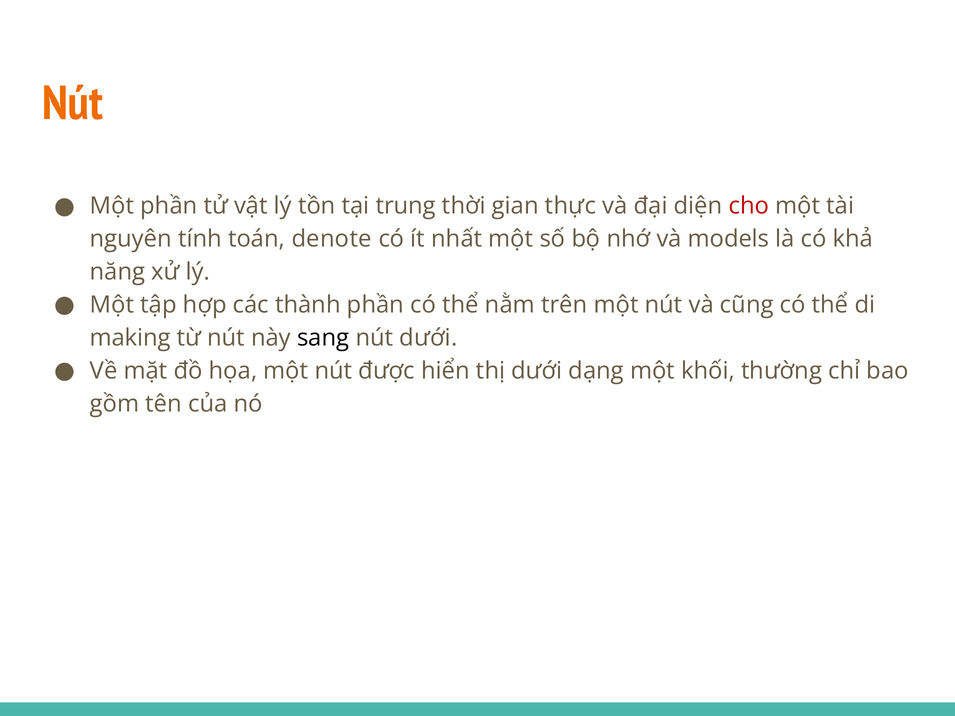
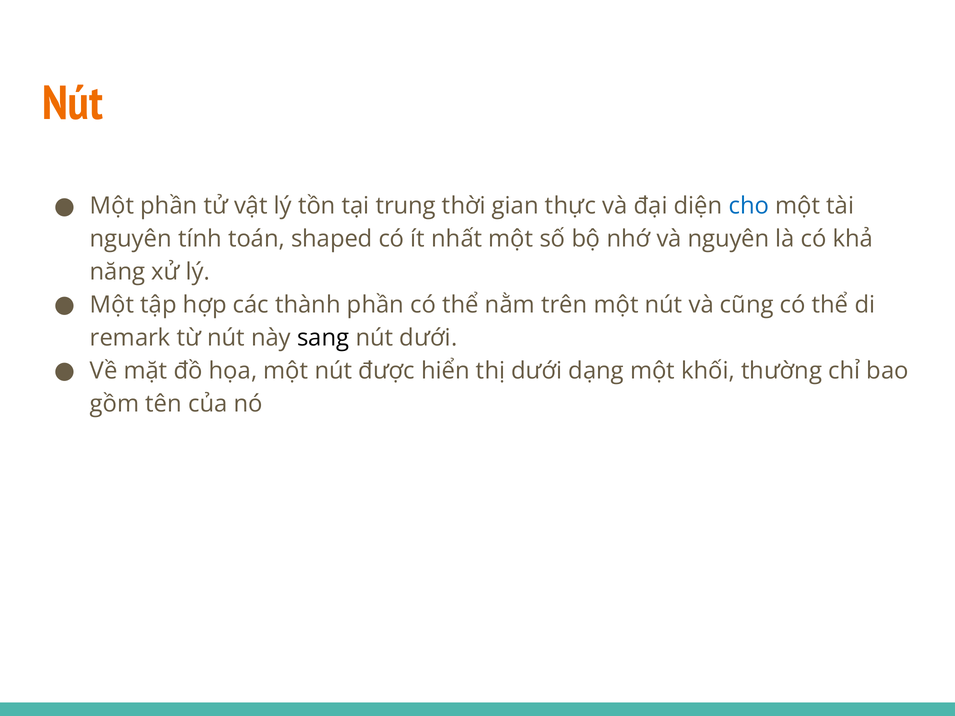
cho colour: red -> blue (749, 206)
denote: denote -> shaped (332, 239)
và models: models -> nguyên (729, 239)
making: making -> remark (130, 338)
